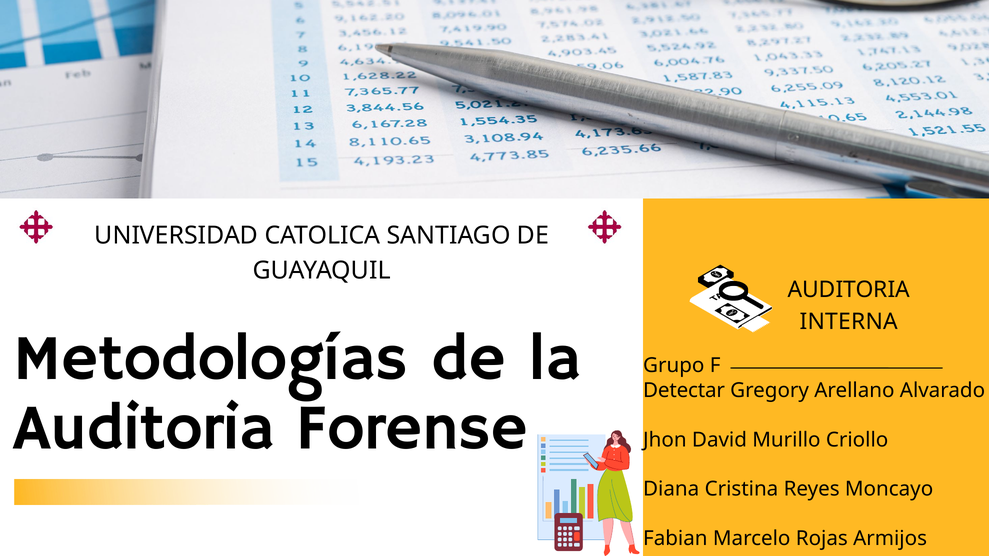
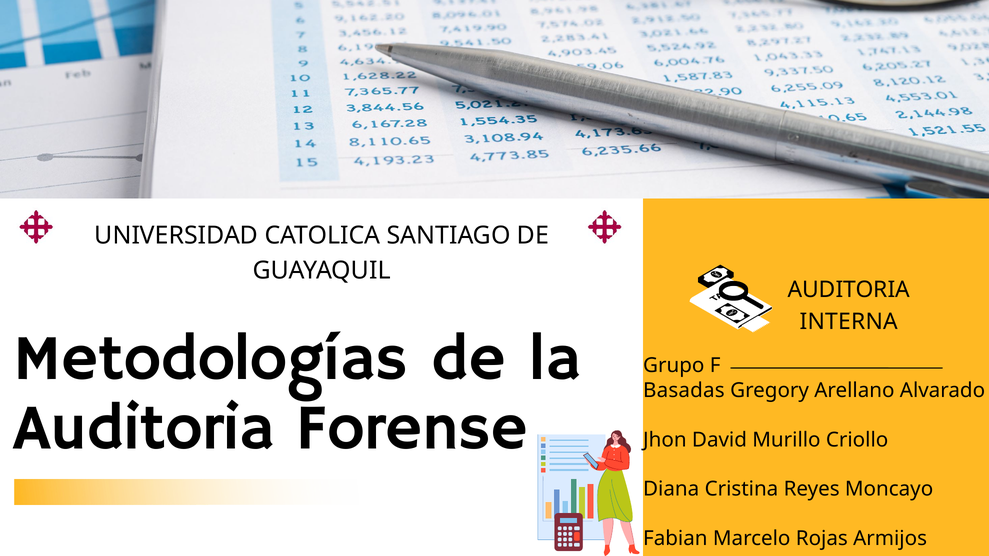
Detectar: Detectar -> Basadas (684, 391)
